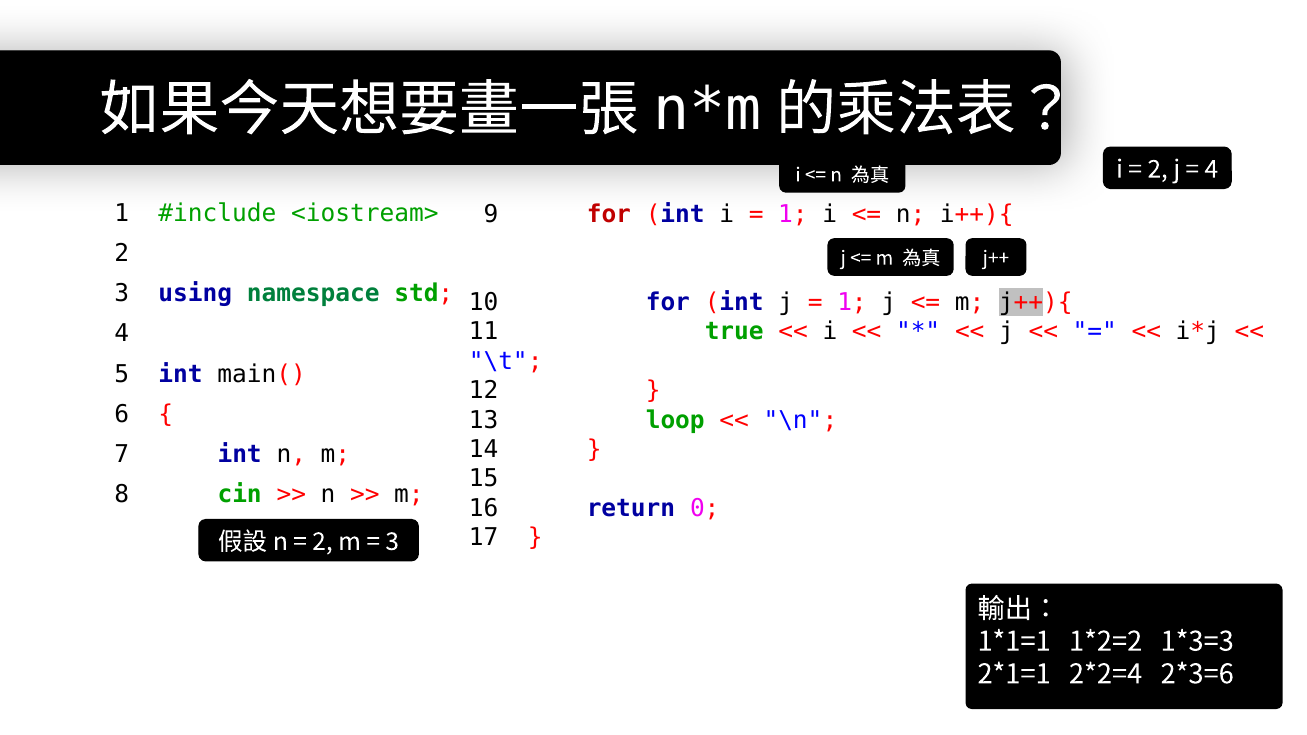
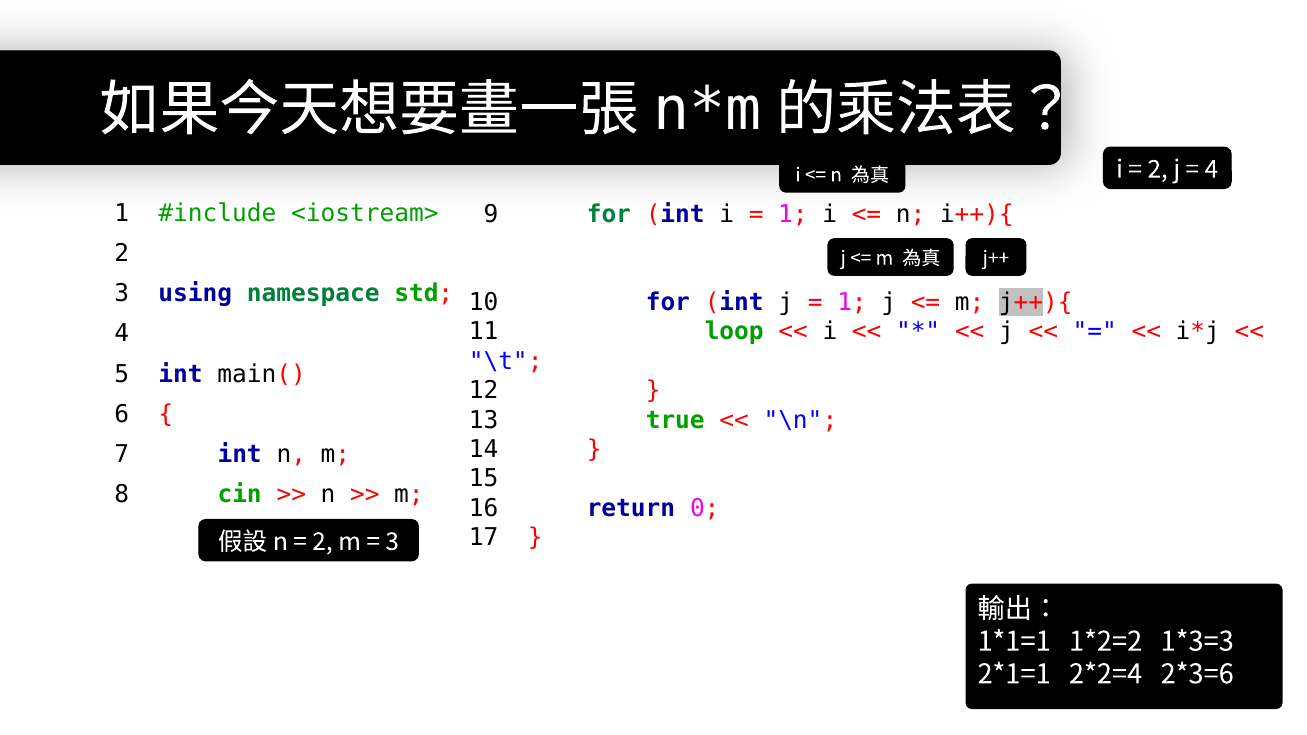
for colour: red -> green (609, 214)
true: true -> loop (734, 332)
loop: loop -> true (675, 420)
